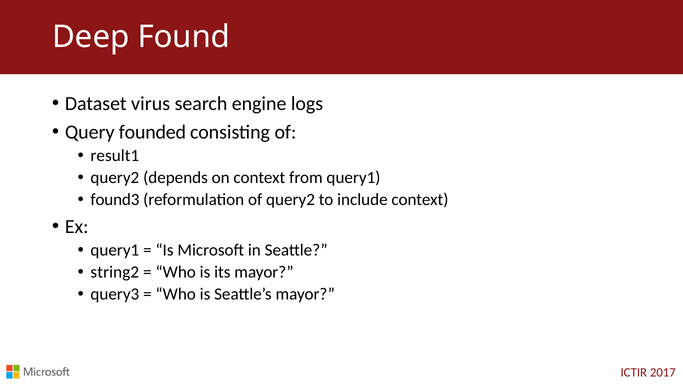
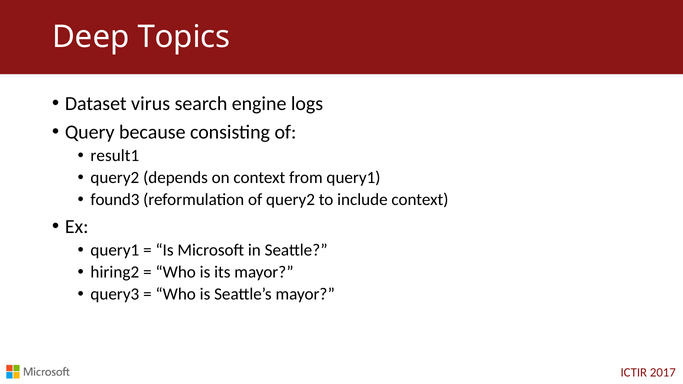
Found: Found -> Topics (184, 37)
founded: founded -> because (152, 132)
string2: string2 -> hiring2 (115, 272)
